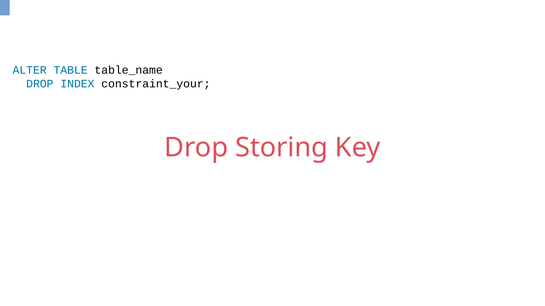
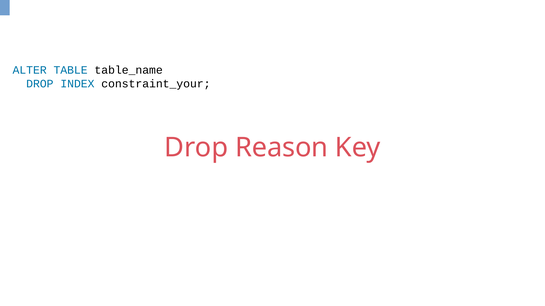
Storing: Storing -> Reason (282, 148)
